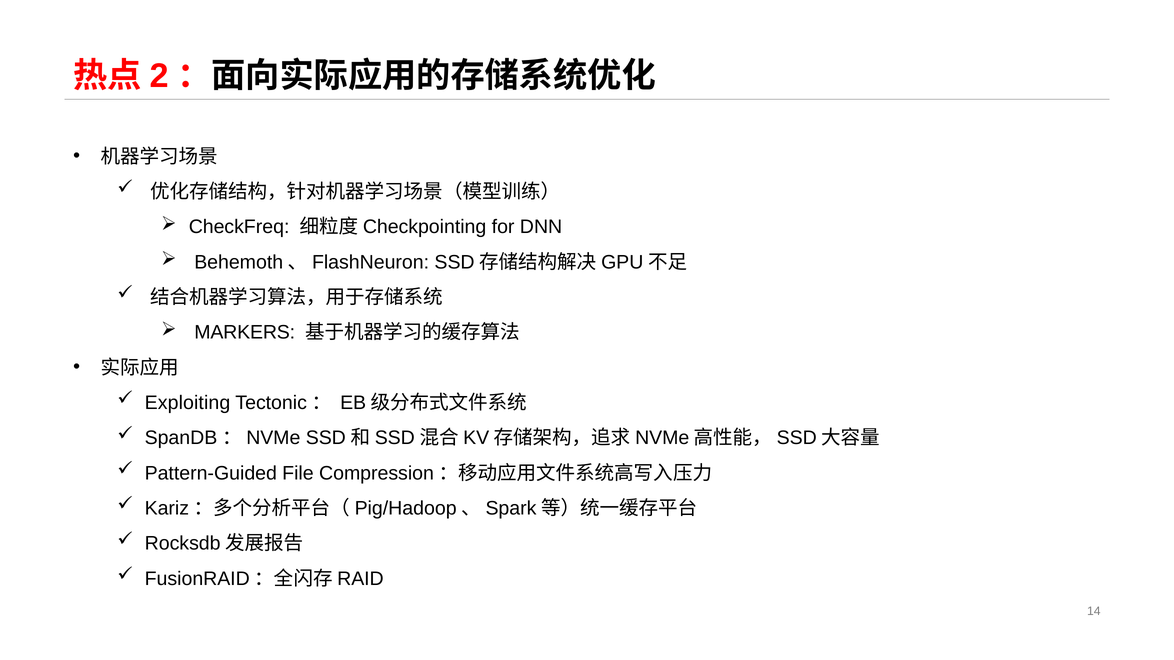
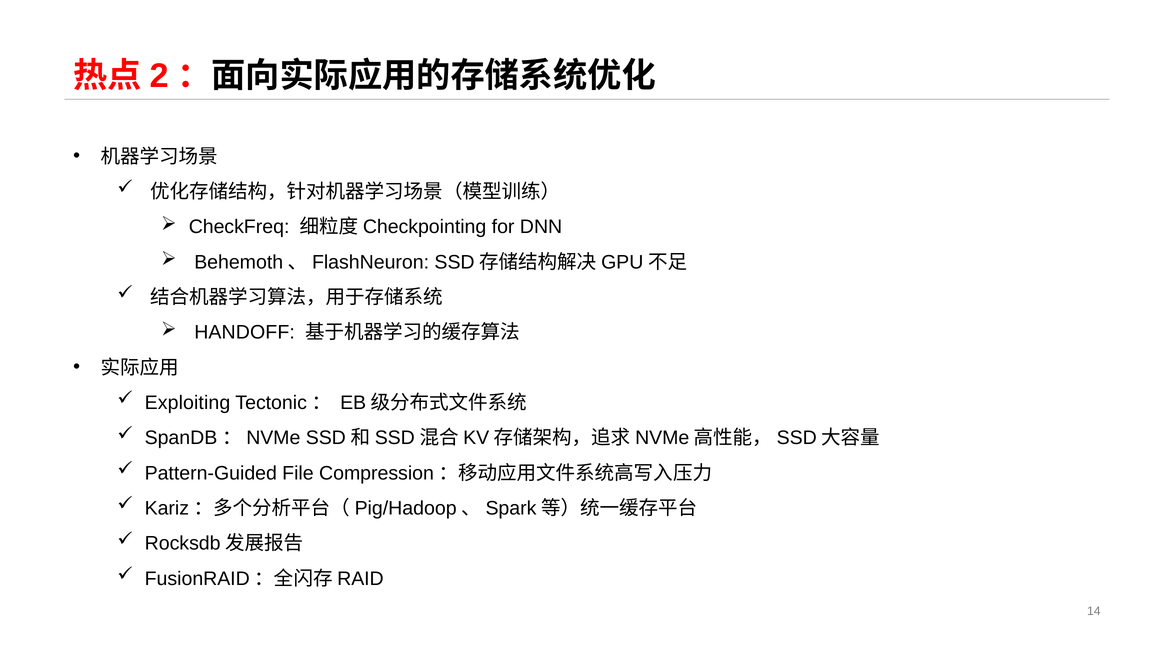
MARKERS: MARKERS -> HANDOFF (245, 333)
